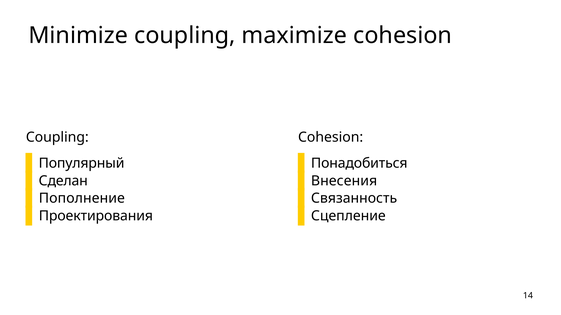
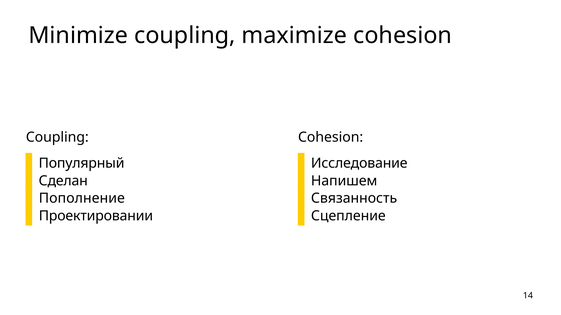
Понадобиться: Понадобиться -> Исследование (359, 164)
Внесения: Внесения -> Напишем (344, 181)
Проектирования: Проектирования -> Проектировании (96, 216)
